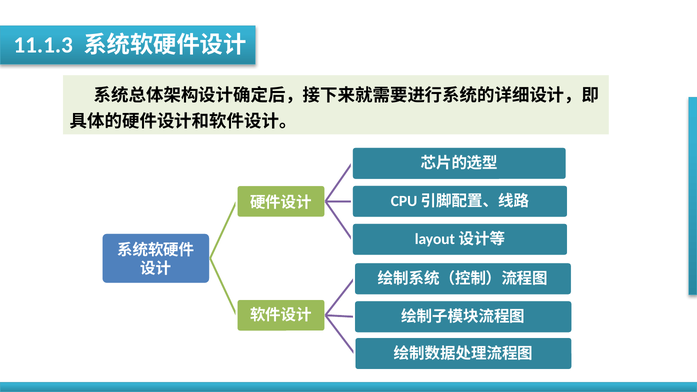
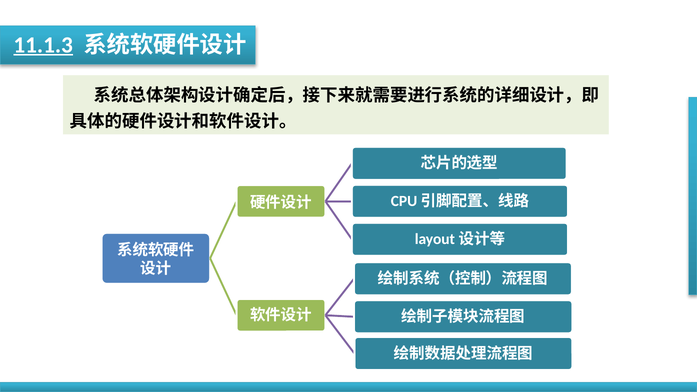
11.1.3 underline: none -> present (43, 45)
